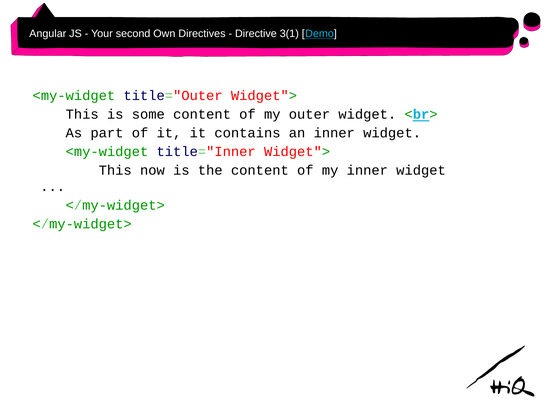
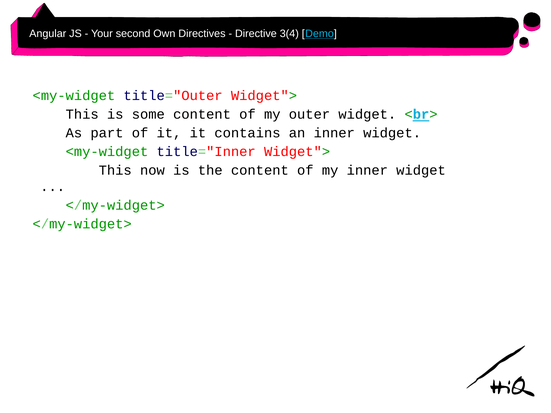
3(1: 3(1 -> 3(4 (289, 34)
